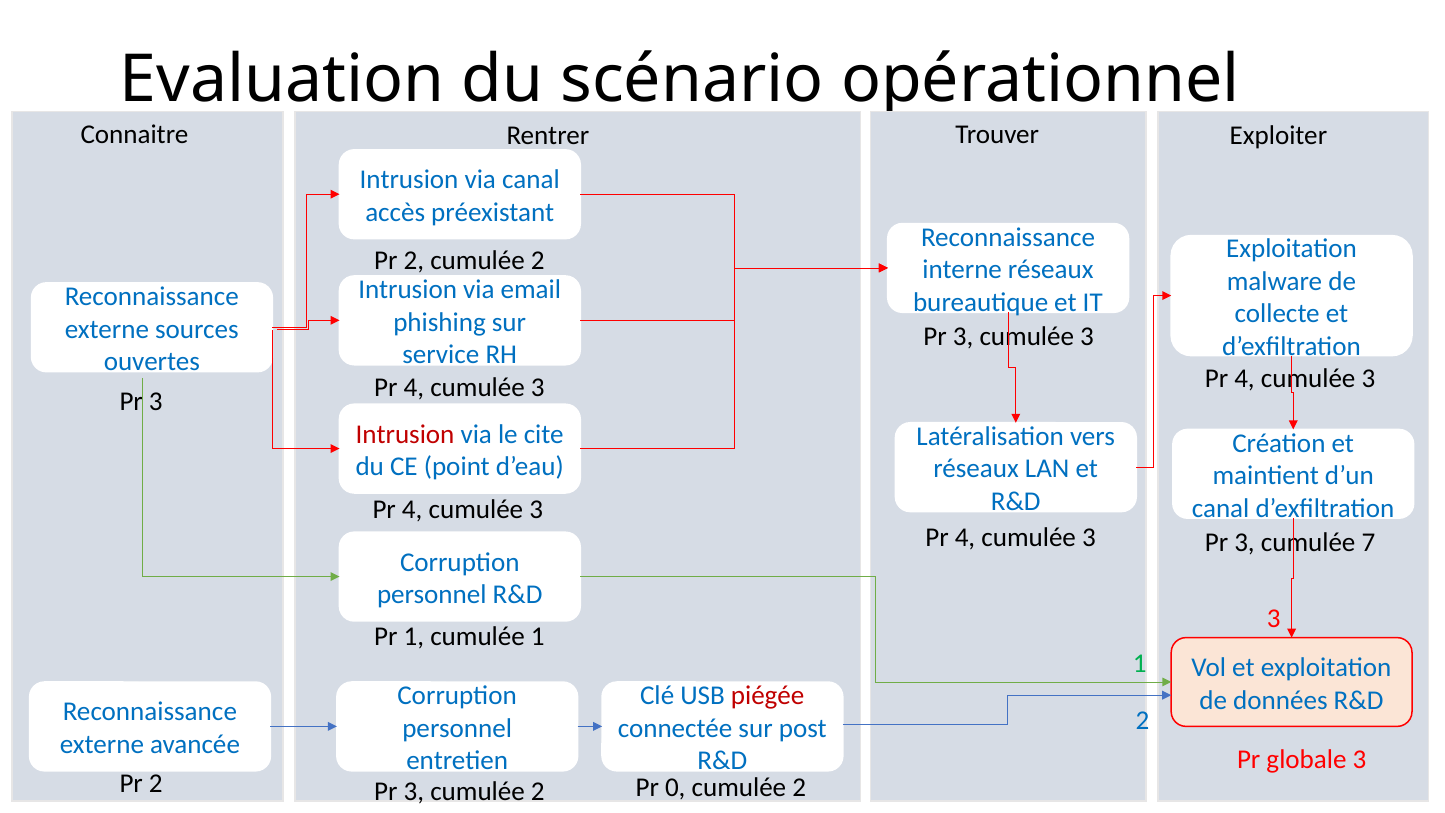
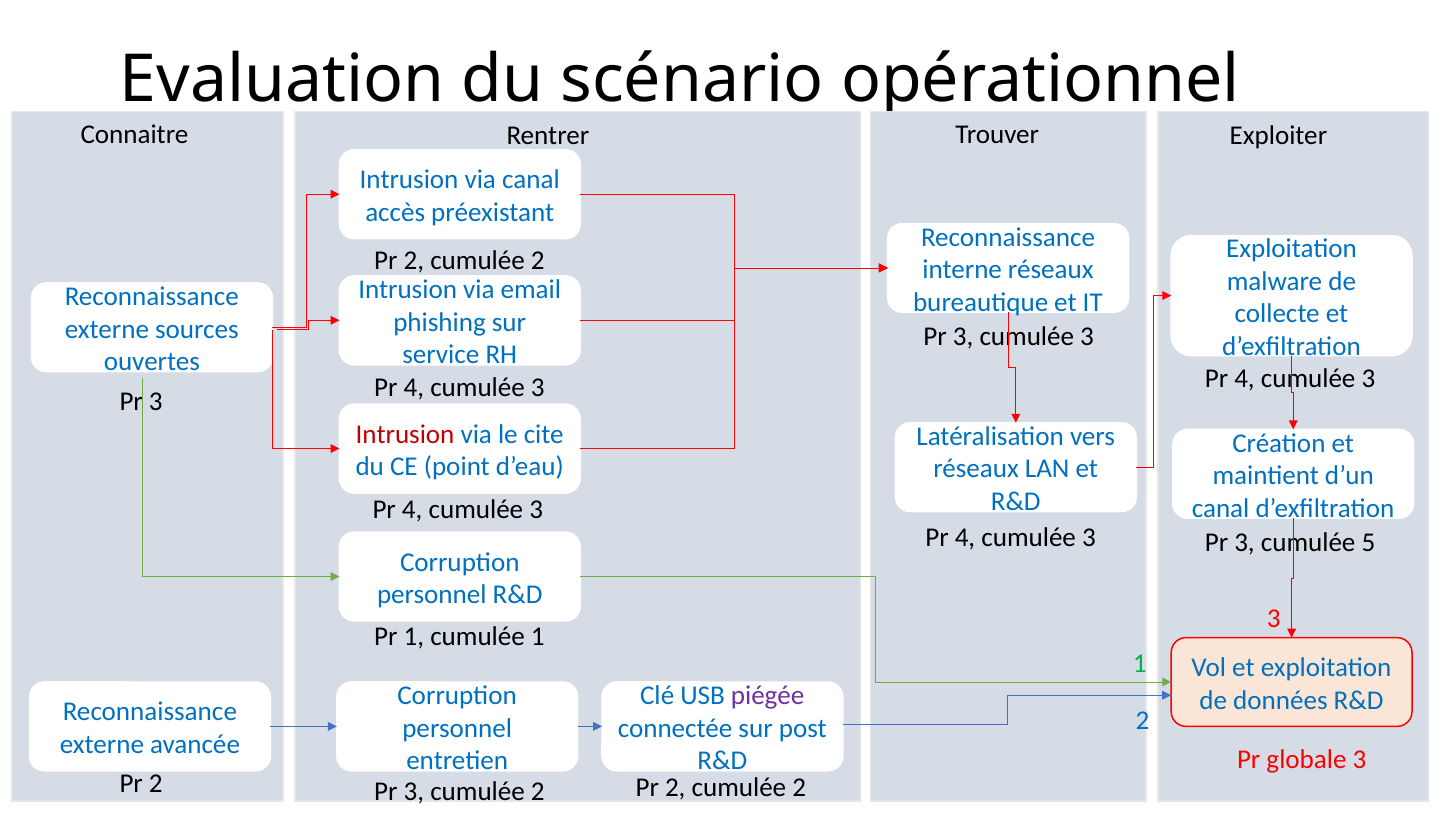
7: 7 -> 5 (1368, 543)
piégée colour: red -> purple (768, 696)
cumulée 2 Pr 0: 0 -> 2 (675, 787)
